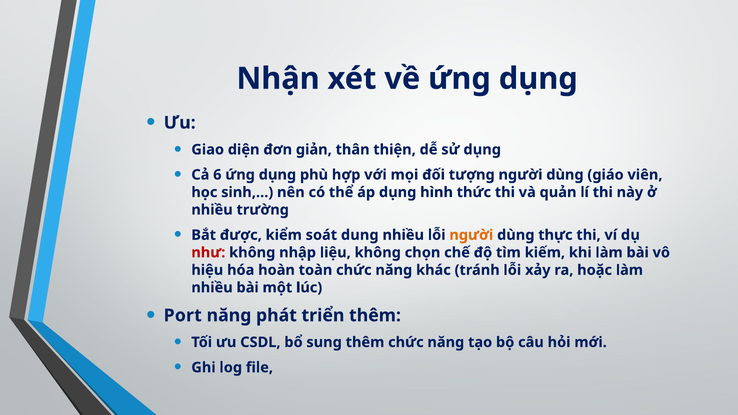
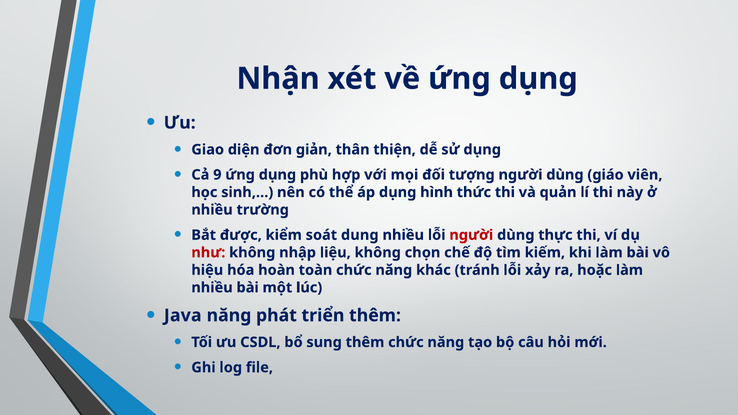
6: 6 -> 9 (217, 175)
người colour: orange -> red (471, 235)
Port: Port -> Java (183, 316)
